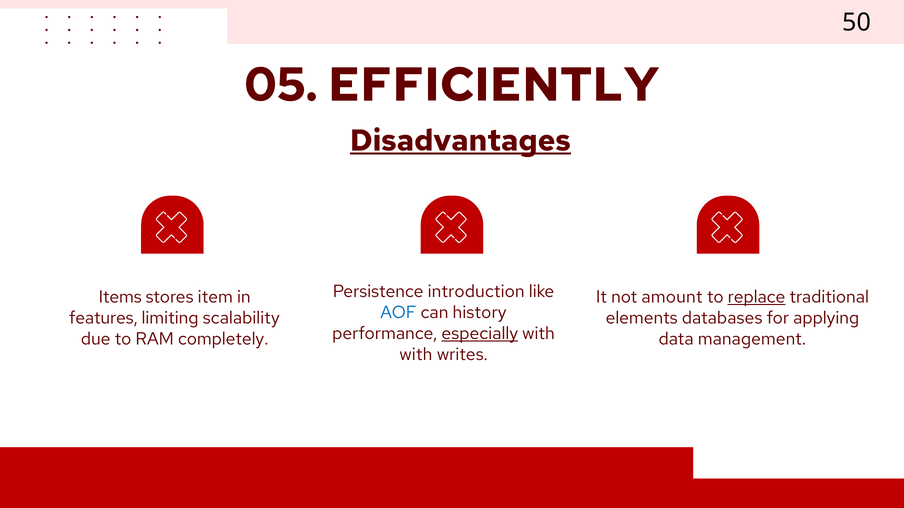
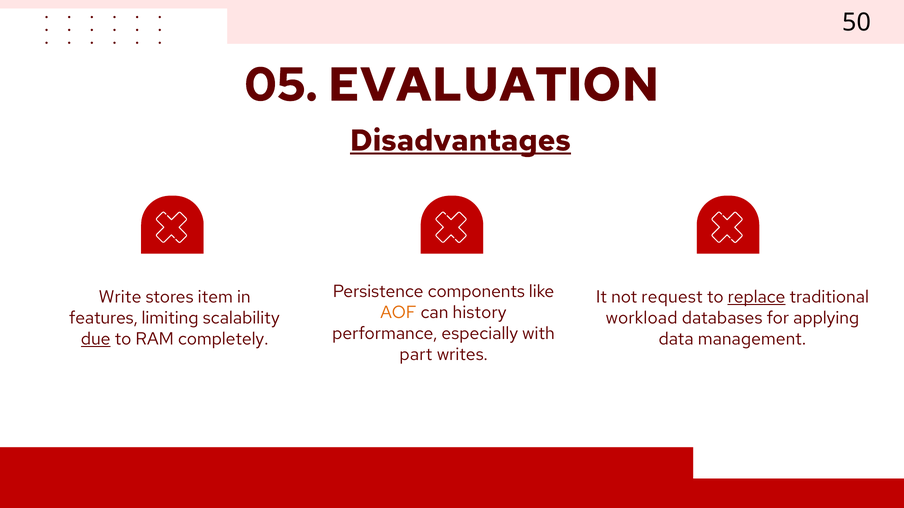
EFFICIENTLY: EFFICIENTLY -> EVALUATION (494, 85)
introduction: introduction -> components (476, 292)
Items: Items -> Write (120, 297)
amount: amount -> request (672, 297)
AOF colour: blue -> orange (398, 313)
elements: elements -> workload (642, 318)
especially underline: present -> none (480, 334)
due underline: none -> present (96, 339)
with: with -> part (416, 355)
